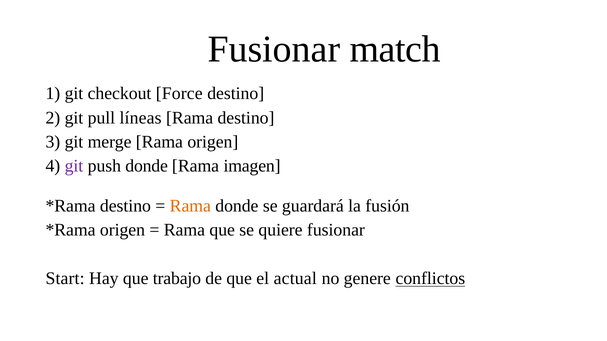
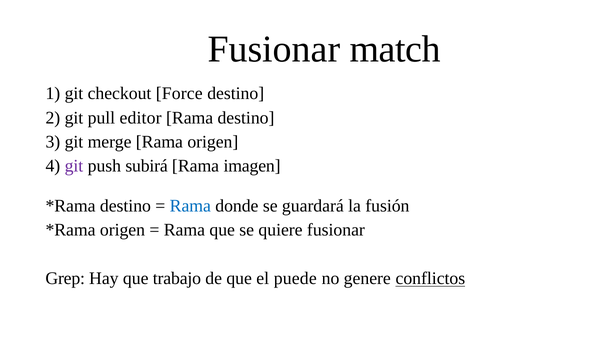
líneas: líneas -> editor (141, 118)
push donde: donde -> subirá (147, 166)
Rama colour: orange -> blue (190, 206)
Start: Start -> Grep (65, 279)
actual: actual -> puede (295, 279)
